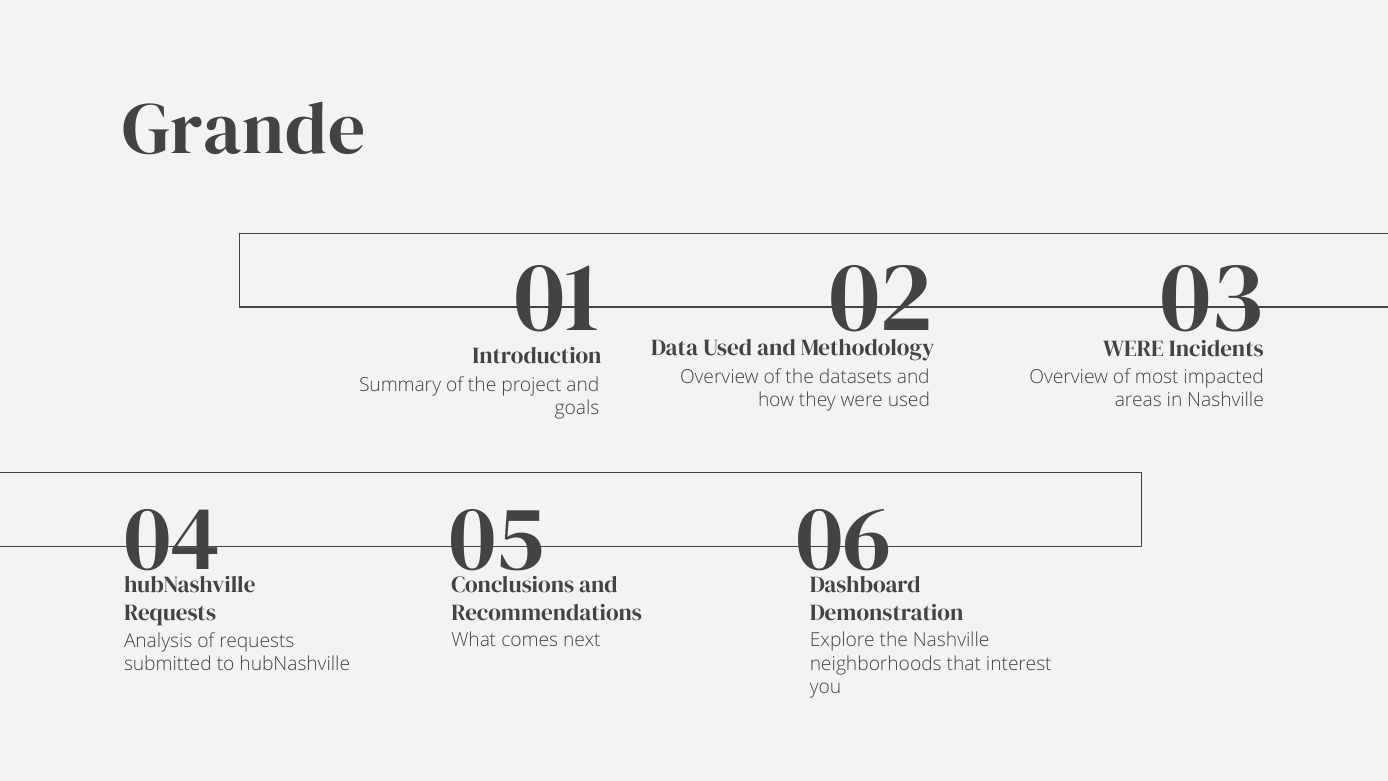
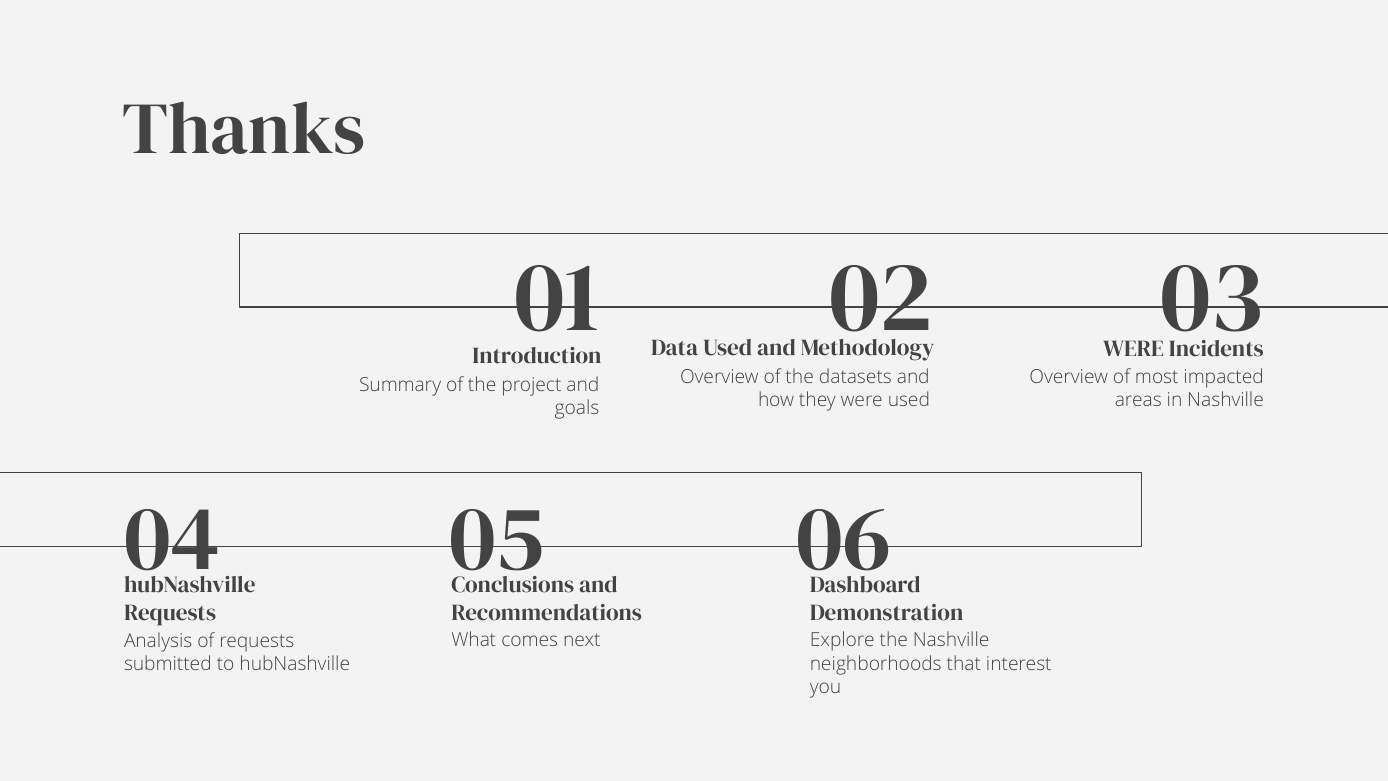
Grande: Grande -> Thanks (244, 130)
